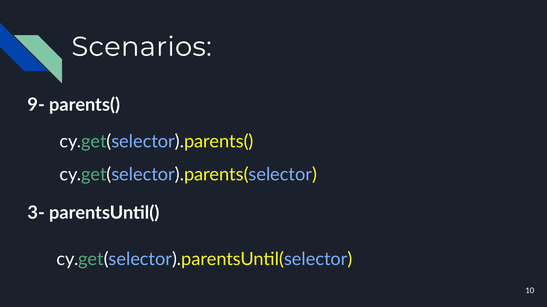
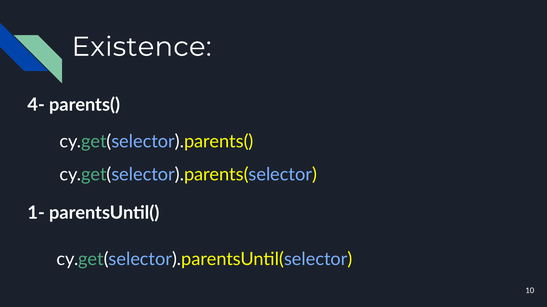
Scenarios: Scenarios -> Existence (142, 47)
9-: 9- -> 4- (36, 105)
3-: 3- -> 1- (36, 213)
